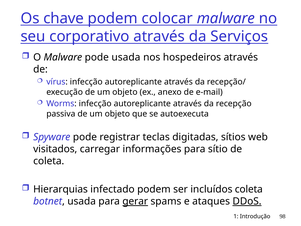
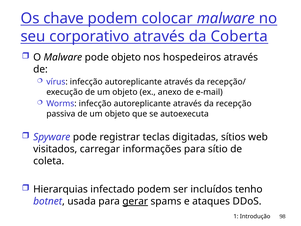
Serviços: Serviços -> Coberta (239, 36)
pode usada: usada -> objeto (126, 57)
incluídos coleta: coleta -> tenho (249, 189)
DDoS underline: present -> none (247, 201)
